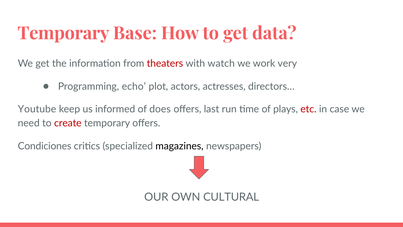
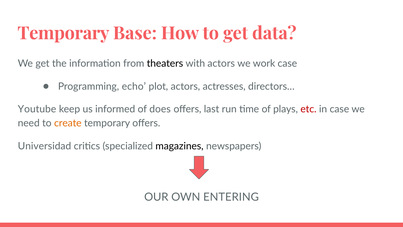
theaters colour: red -> black (165, 63)
with watch: watch -> actors (221, 63)
work very: very -> case (287, 63)
create colour: red -> orange (68, 123)
Condiciones: Condiciones -> Universidad (44, 146)
CULTURAL: CULTURAL -> ENTERING (231, 197)
